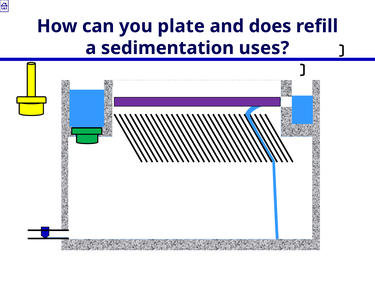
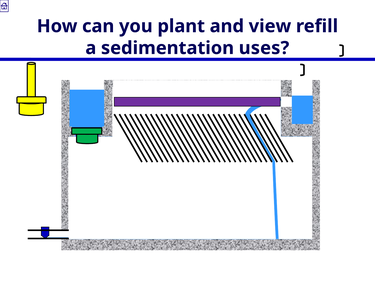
plate: plate -> plant (181, 26)
does: does -> view (270, 26)
